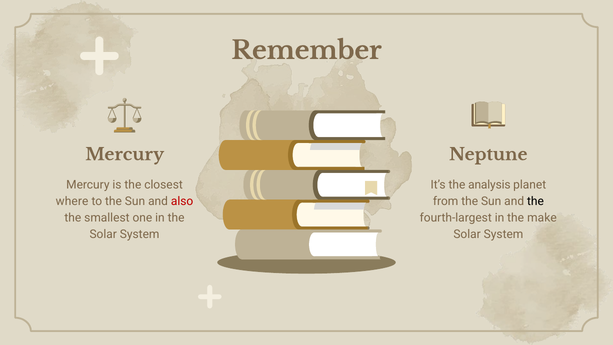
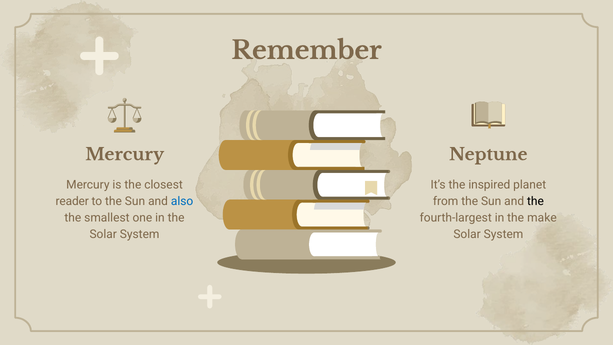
analysis: analysis -> inspired (489, 185)
where: where -> reader (72, 201)
also colour: red -> blue (182, 201)
